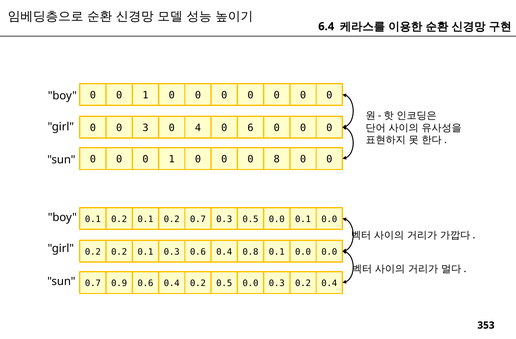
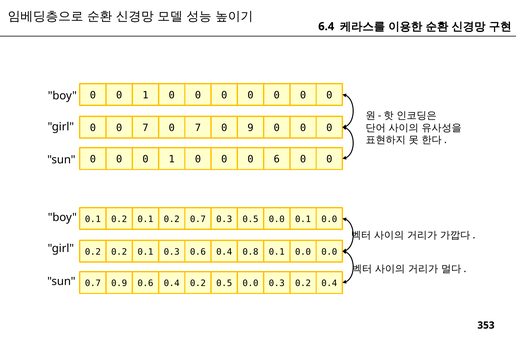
0 0 3: 3 -> 7 (145, 128)
4: 4 -> 7 (198, 128)
6: 6 -> 9 (250, 128)
8: 8 -> 6 (277, 159)
